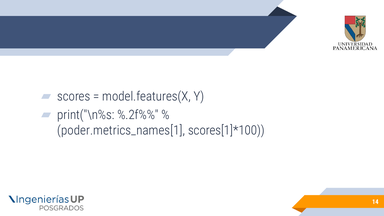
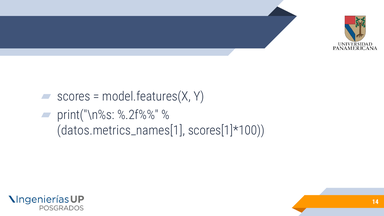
poder.metrics_names[1: poder.metrics_names[1 -> datos.metrics_names[1 (121, 130)
